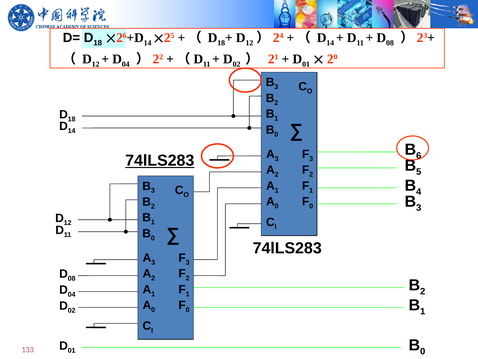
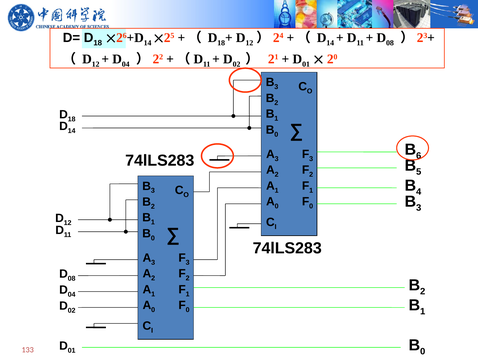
74lLS283 underline: present -> none (160, 160)
